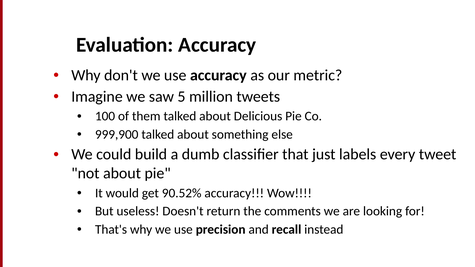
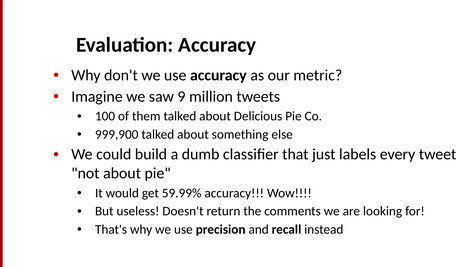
5: 5 -> 9 (181, 97)
90.52%: 90.52% -> 59.99% (182, 193)
